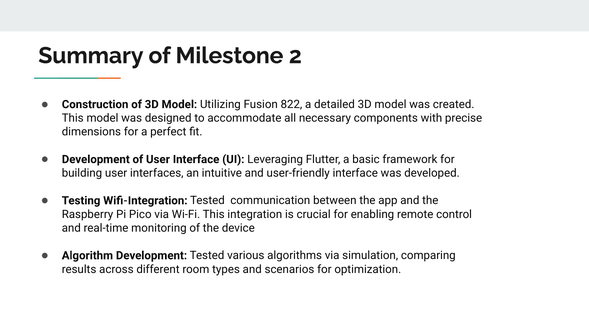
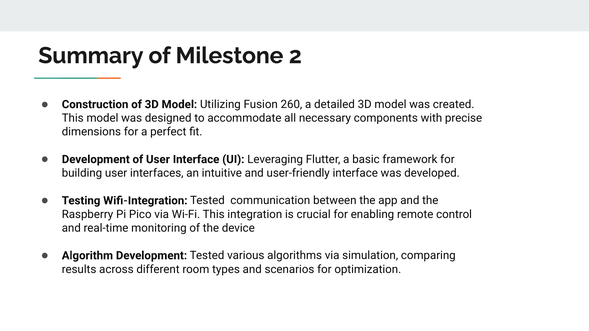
822: 822 -> 260 (291, 104)
